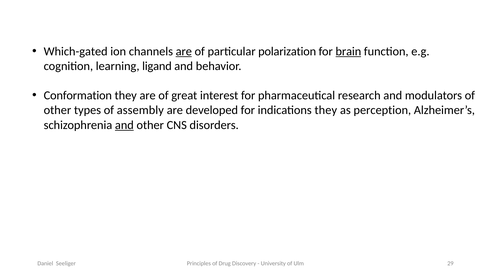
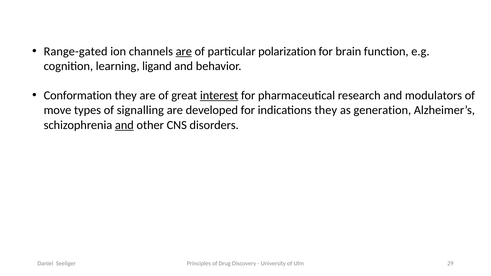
Which-gated: Which-gated -> Range-gated (76, 51)
brain underline: present -> none (348, 51)
interest underline: none -> present (219, 96)
other: other -> move (58, 110)
assembly: assembly -> signalling (140, 110)
perception: perception -> generation (382, 110)
